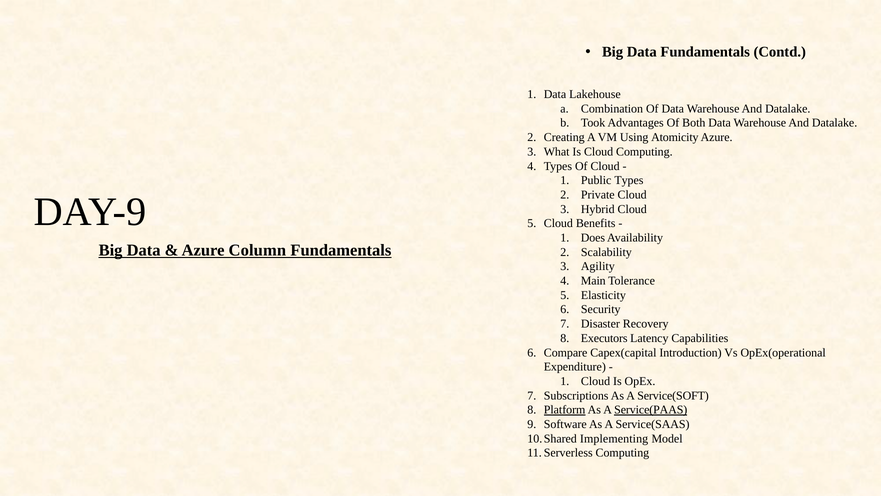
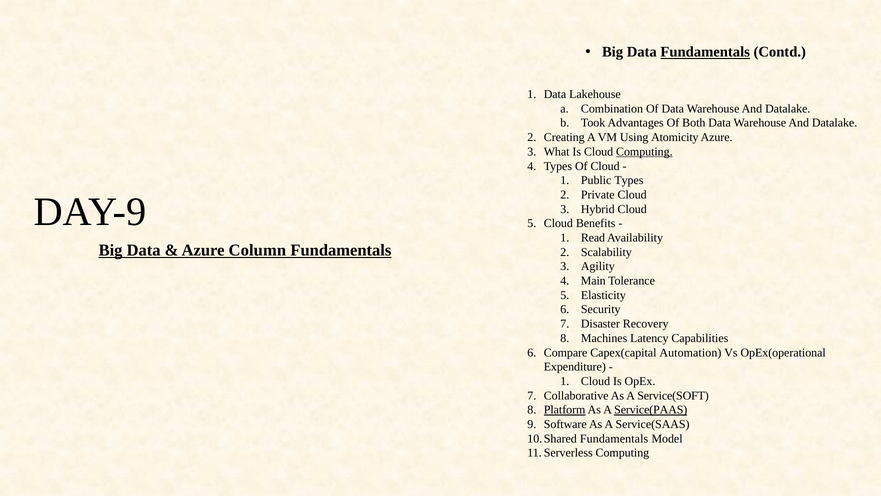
Fundamentals underline: none -> present (705, 52)
Computing underline: none -> present (644, 152)
Does: Does -> Read (593, 238)
Executors: Executors -> Machines (604, 338)
Introduction: Introduction -> Automation (690, 352)
Subscriptions: Subscriptions -> Collaborative (576, 395)
Implementing: Implementing -> Fundamentals (614, 438)
